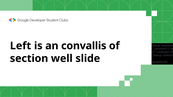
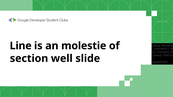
Left: Left -> Line (21, 46)
convallis: convallis -> molestie (84, 46)
